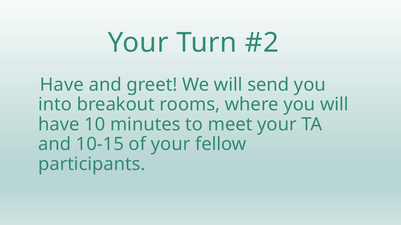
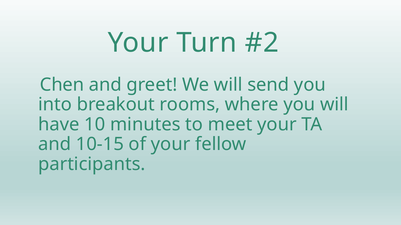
Have: Have -> Chen (62, 85)
